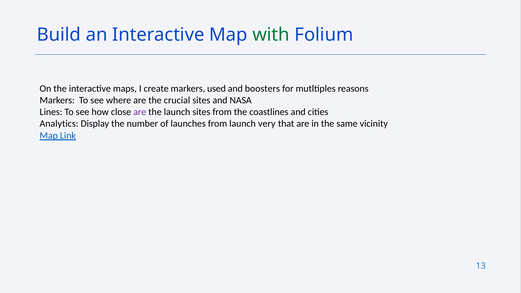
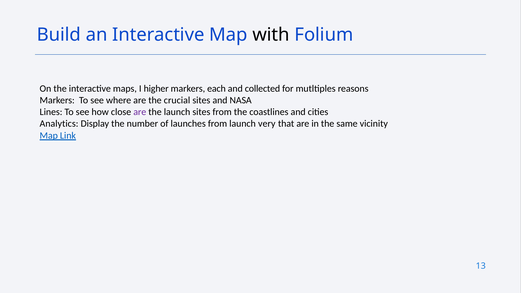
with colour: green -> black (271, 35)
create: create -> higher (156, 89)
used: used -> each (216, 89)
boosters: boosters -> collected (262, 89)
